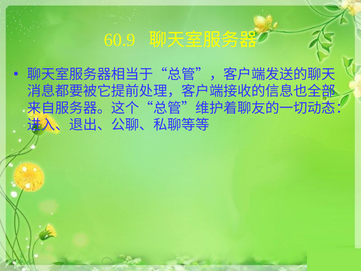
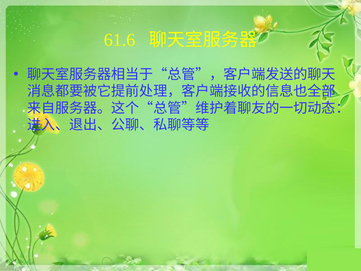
60.9: 60.9 -> 61.6 (120, 40)
